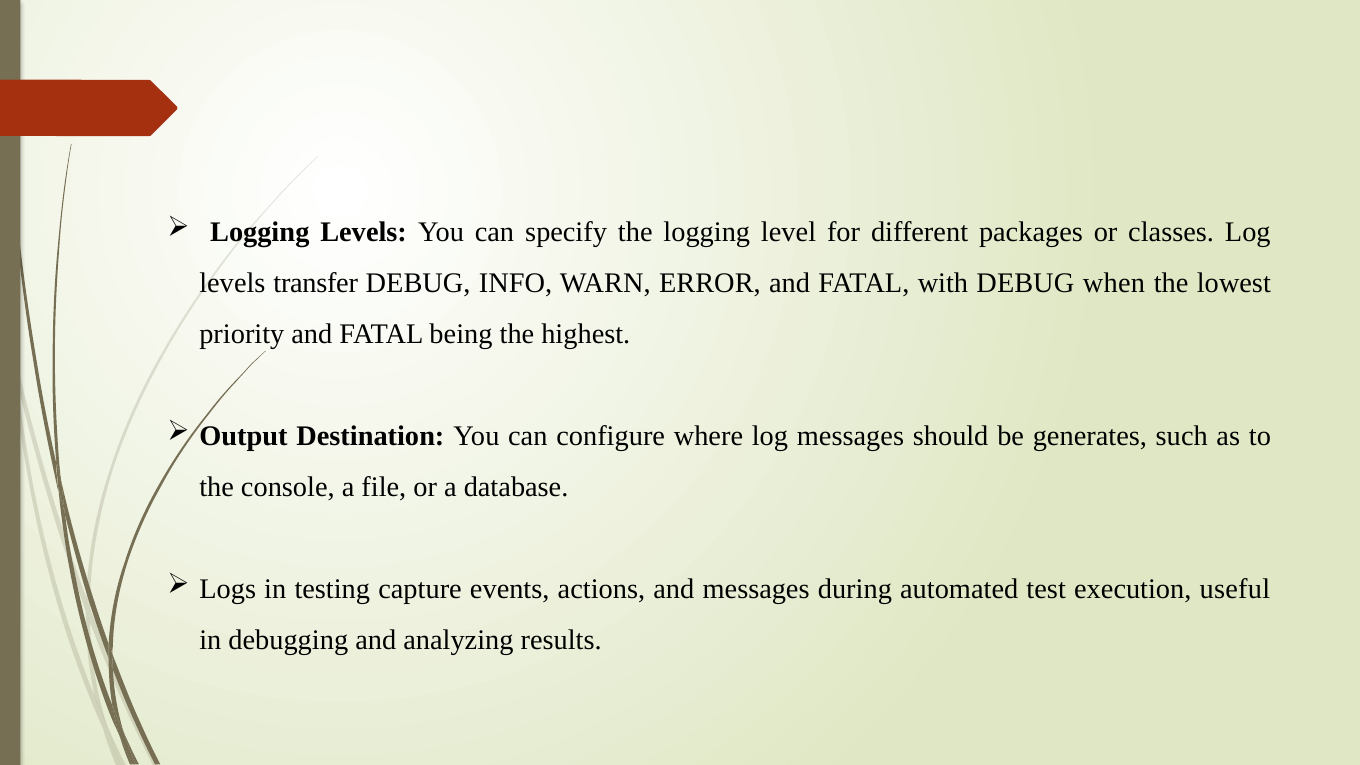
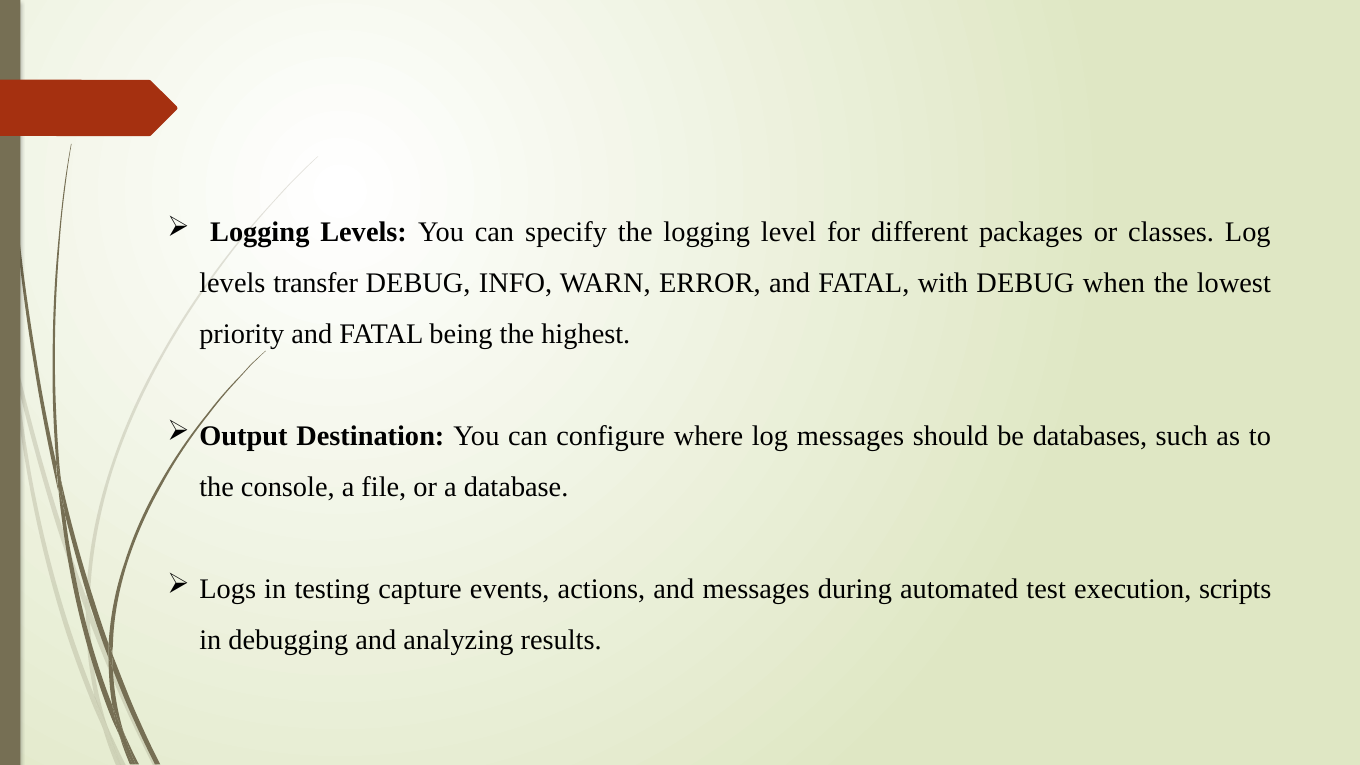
generates: generates -> databases (1090, 436)
useful: useful -> scripts (1235, 589)
